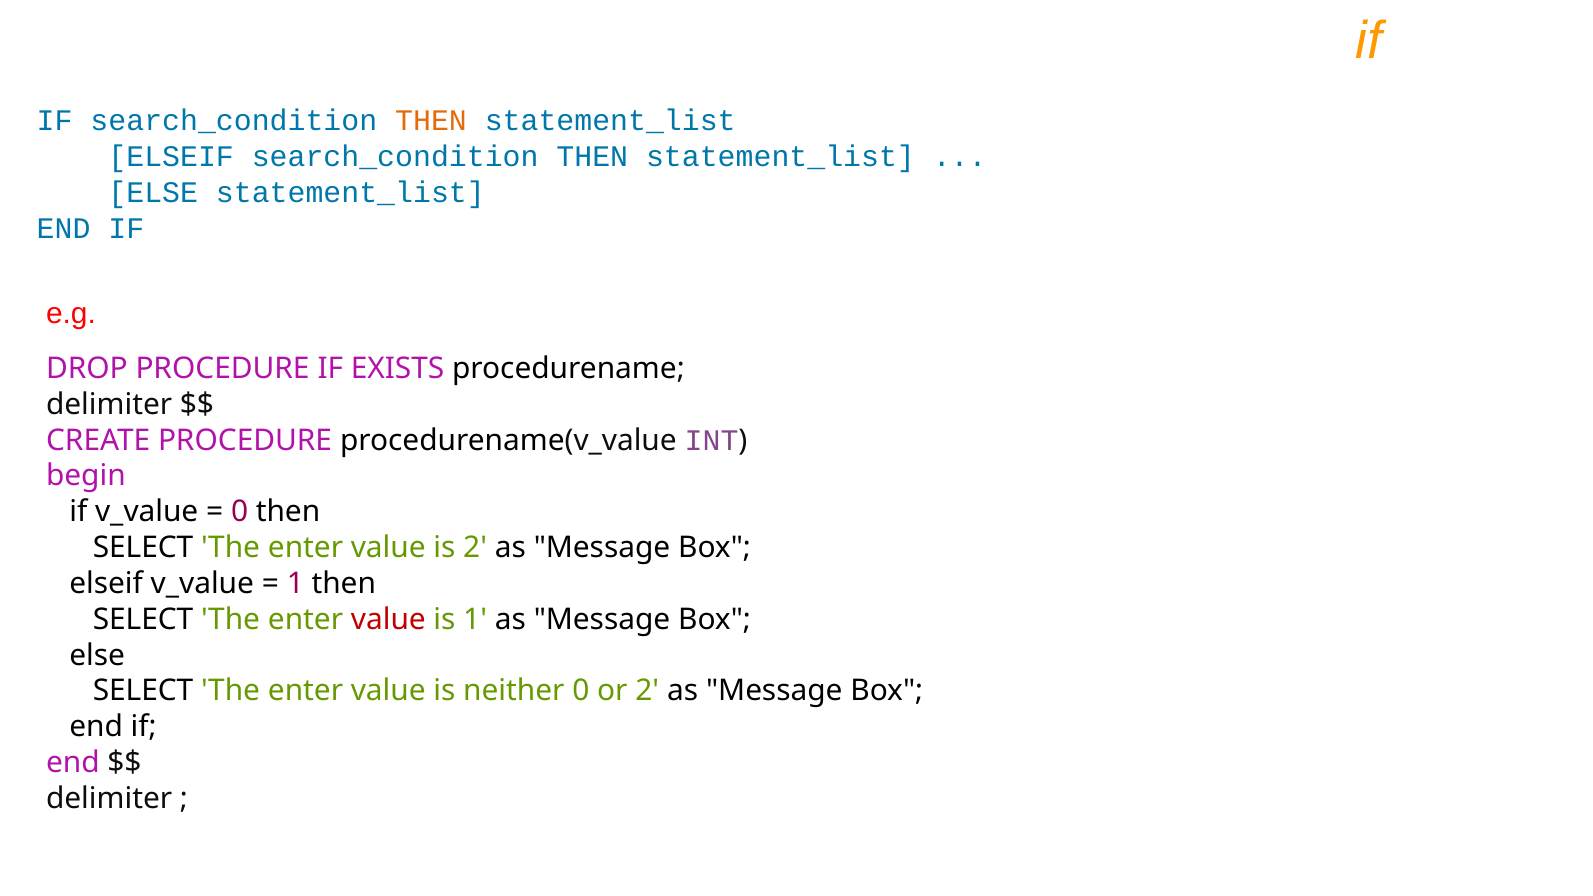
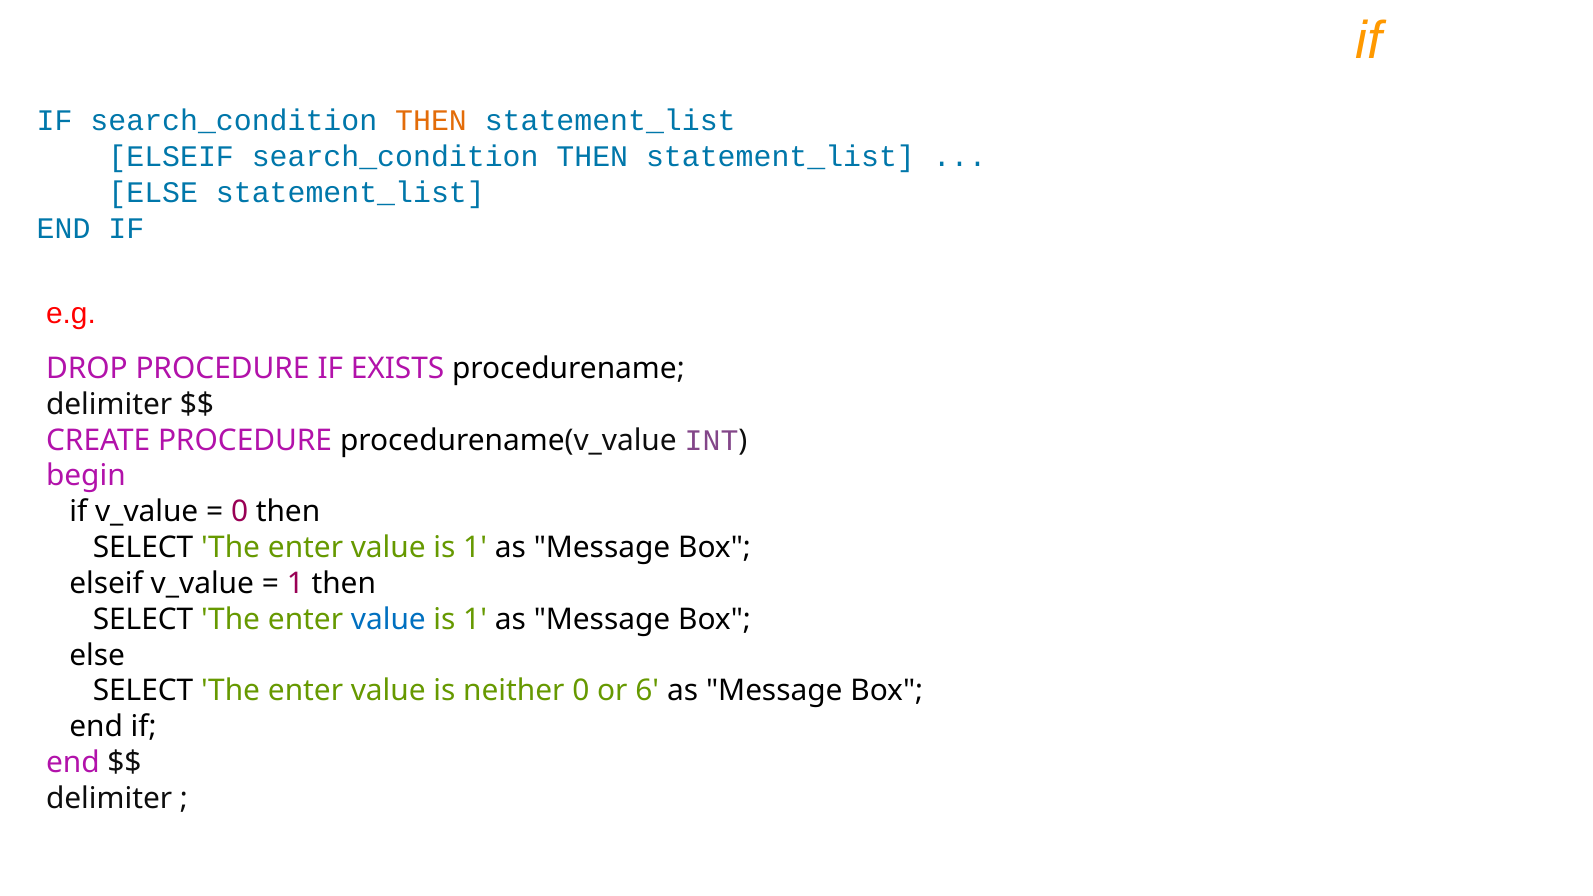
2: 2 -> 1 (475, 548)
value colour: red -> blue (388, 619)
or 2: 2 -> 6 (647, 691)
